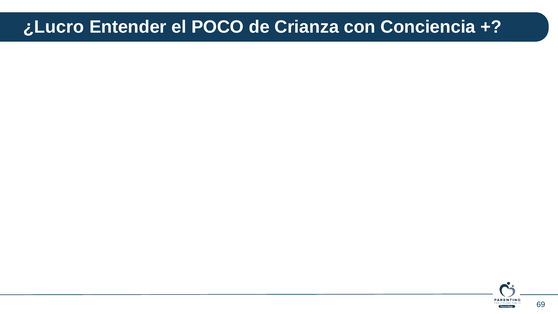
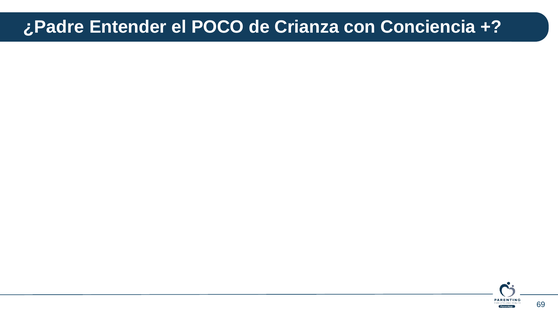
¿Lucro: ¿Lucro -> ¿Padre (54, 27)
